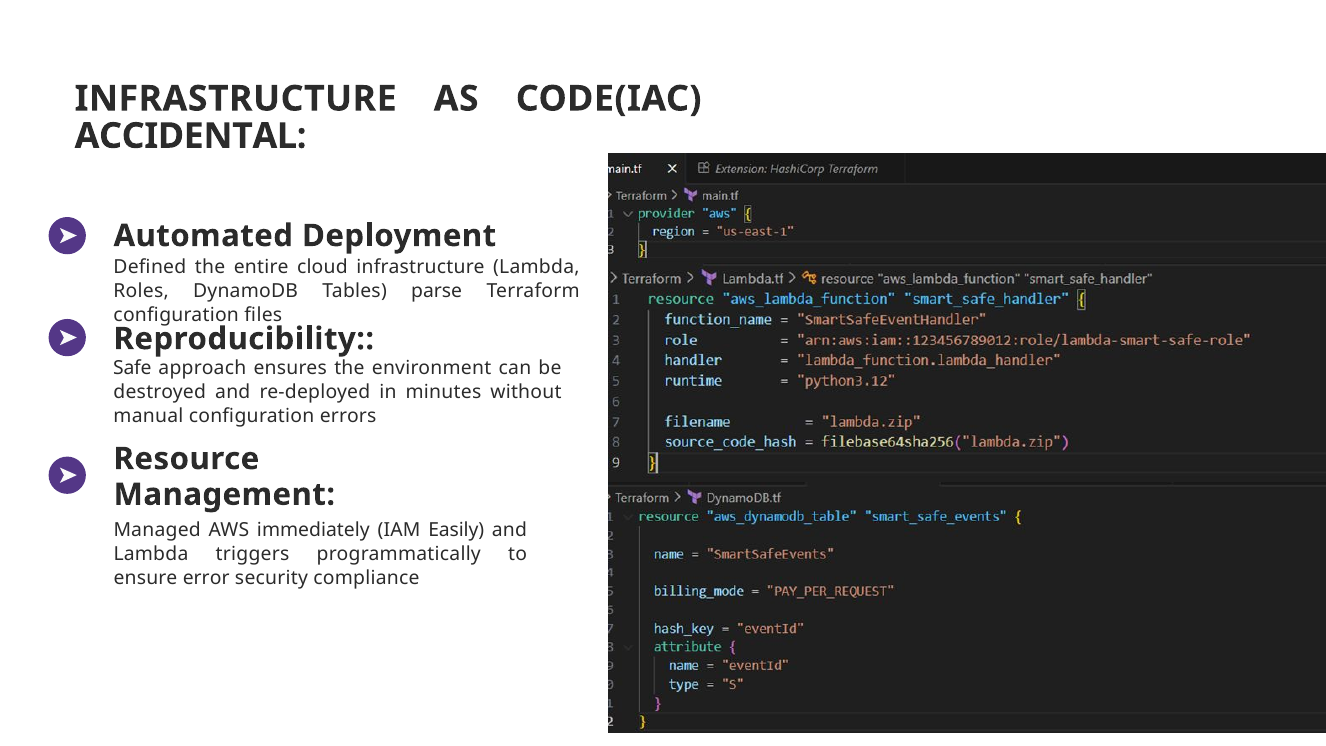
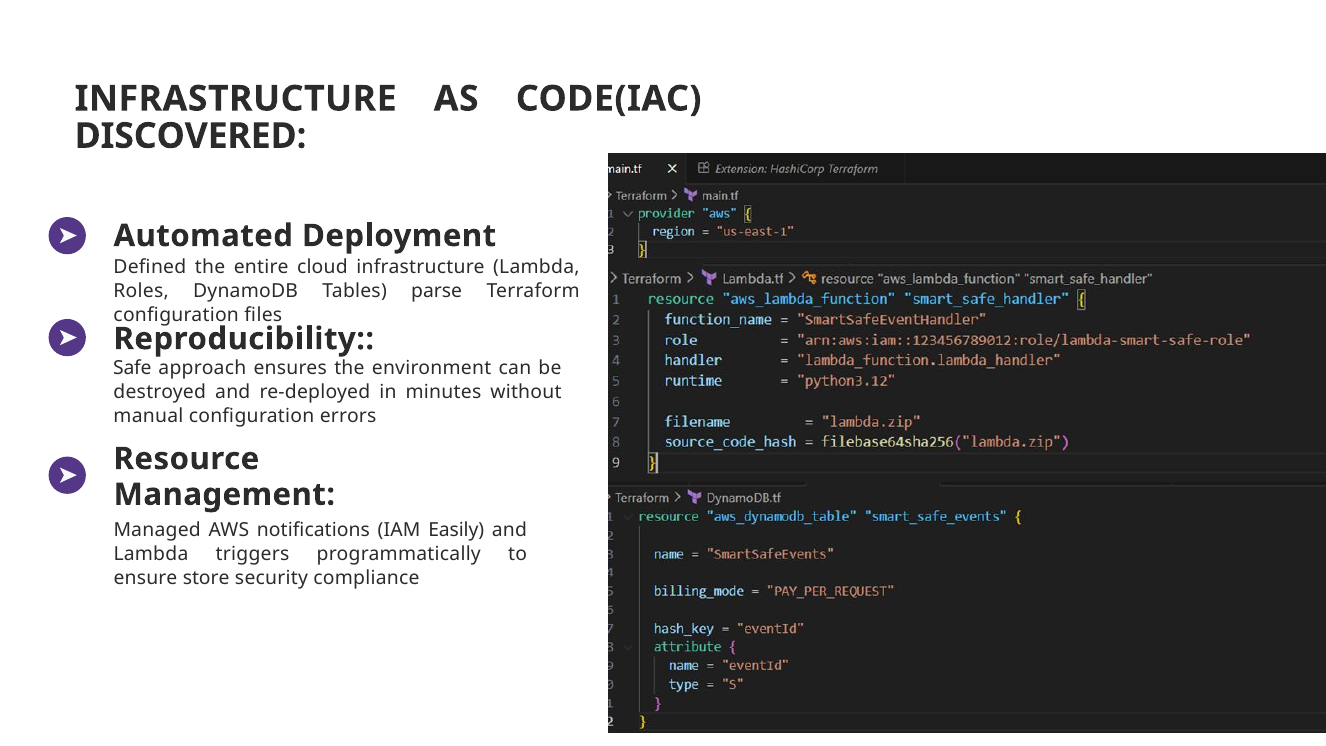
ACCIDENTAL: ACCIDENTAL -> DISCOVERED (191, 136)
immediately: immediately -> notifications (313, 530)
error: error -> store (206, 578)
